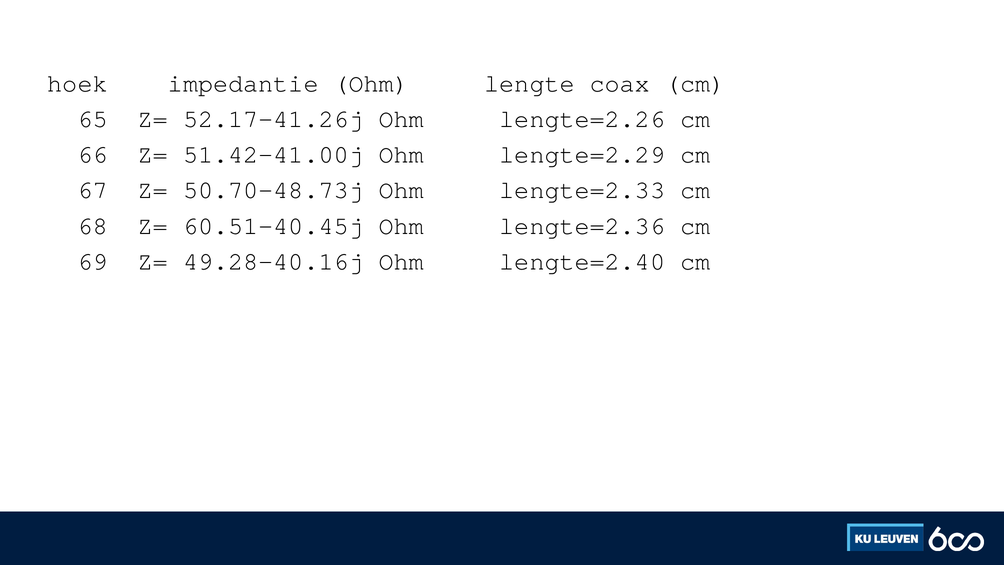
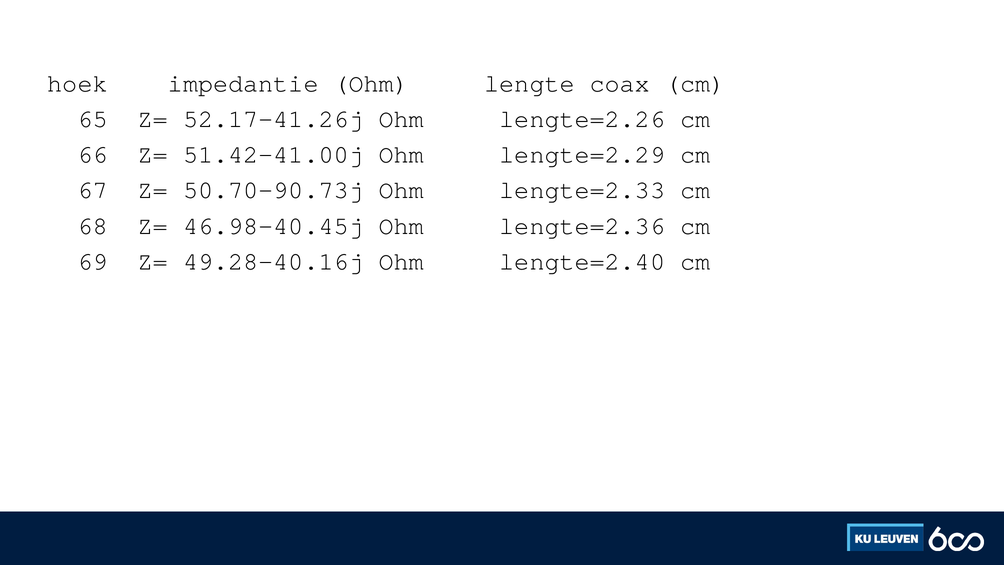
50.70-48.73j: 50.70-48.73j -> 50.70-90.73j (273, 190)
60.51-40.45j: 60.51-40.45j -> 46.98-40.45j (273, 226)
